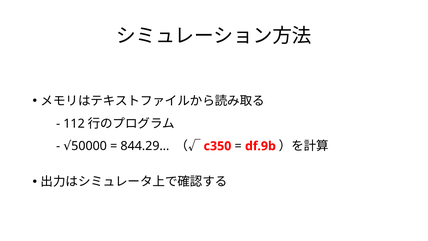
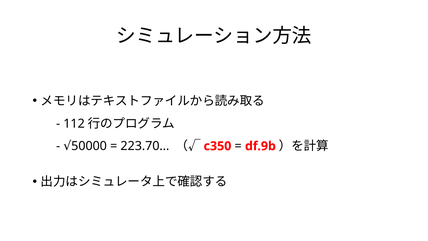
844.29…: 844.29… -> 223.70… (145, 146)
